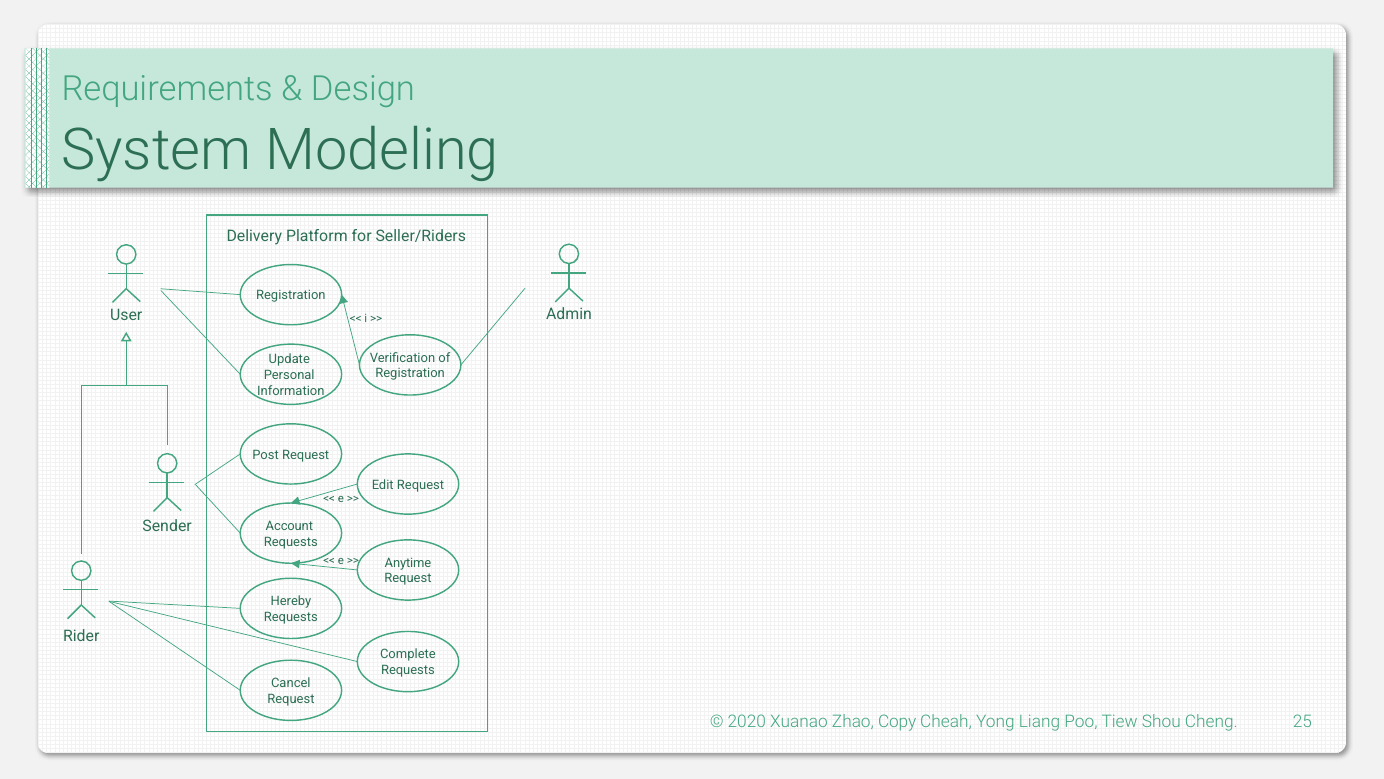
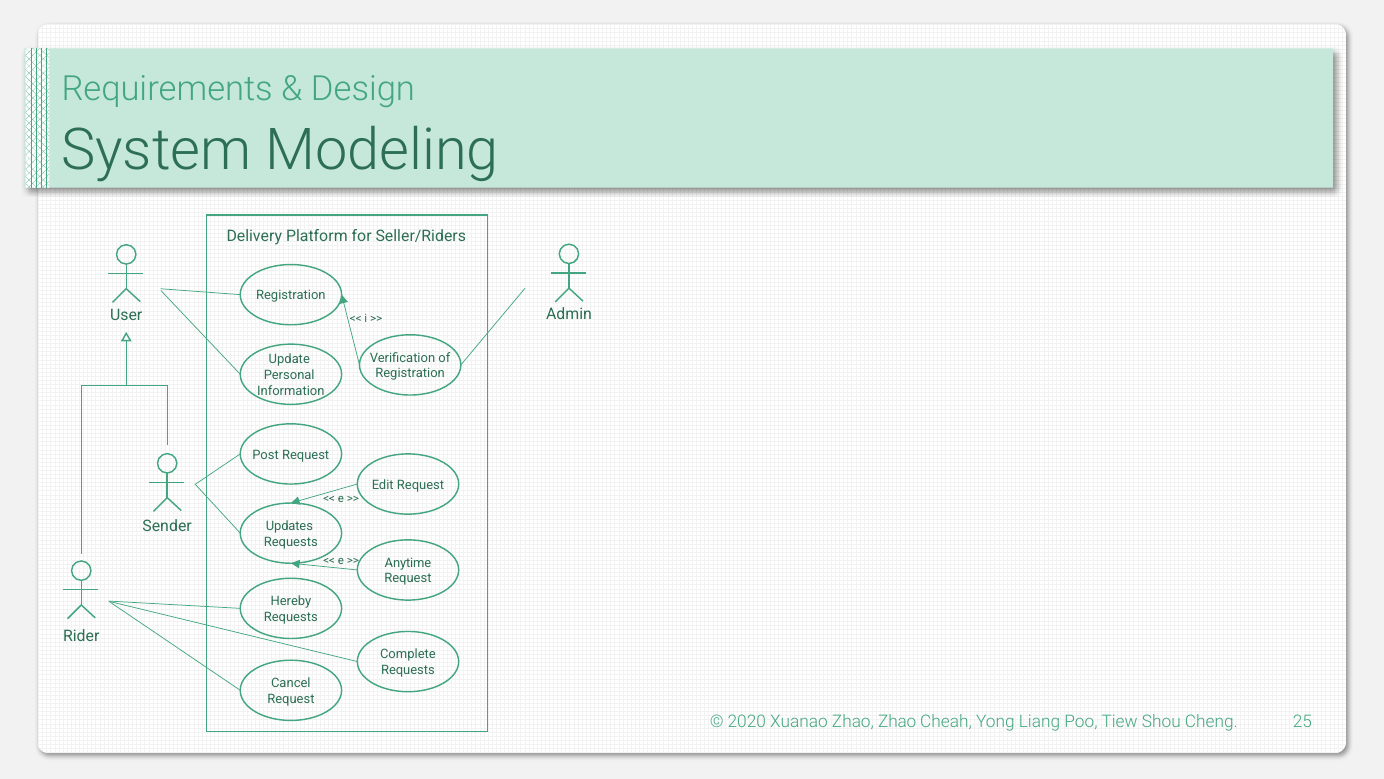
Account: Account -> Updates (289, 526)
Zhao Copy: Copy -> Zhao (897, 721)
